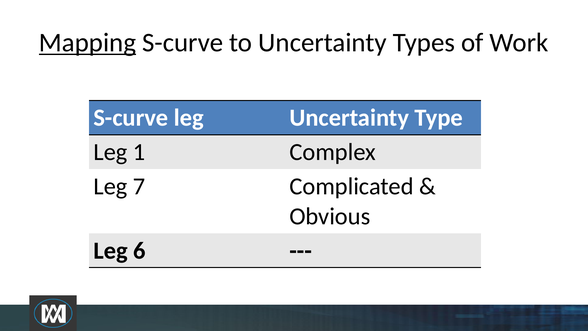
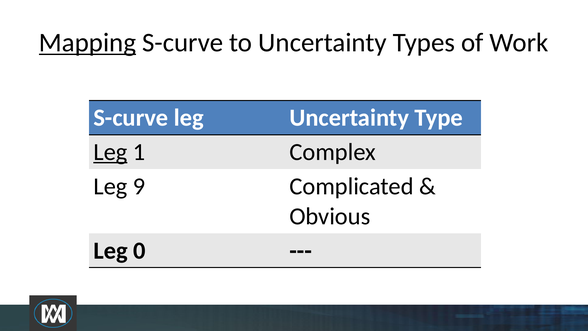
Leg underline: none -> present (110, 152)
7: 7 -> 9 (139, 186)
6: 6 -> 0 (139, 250)
